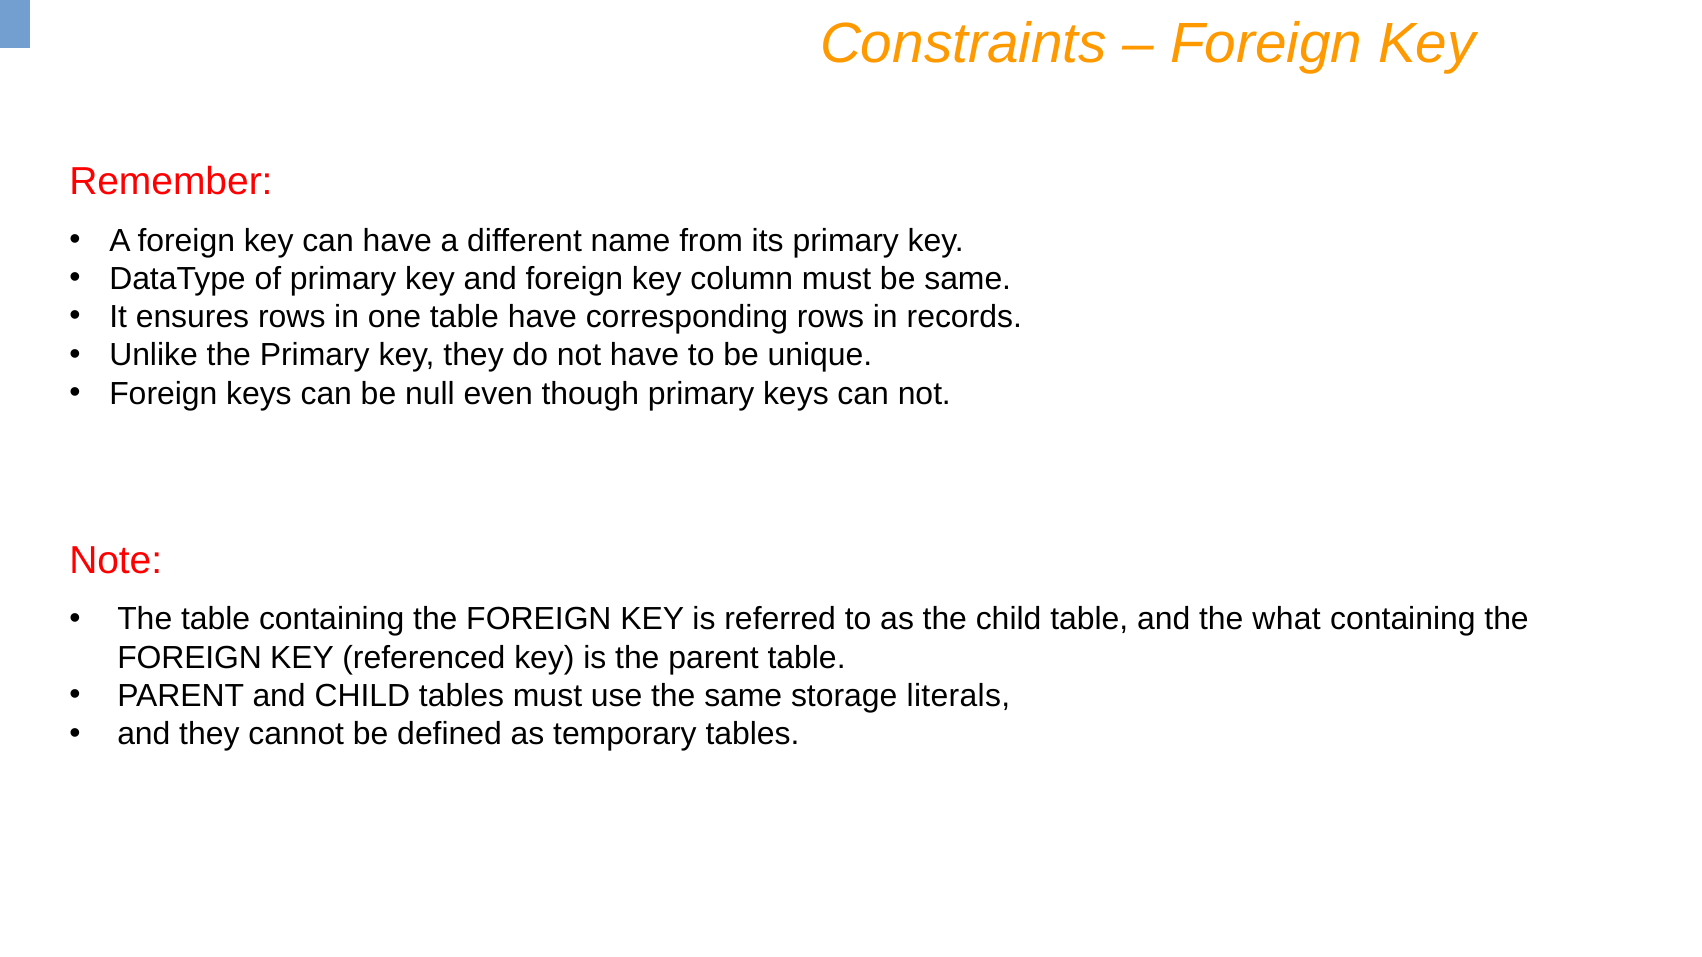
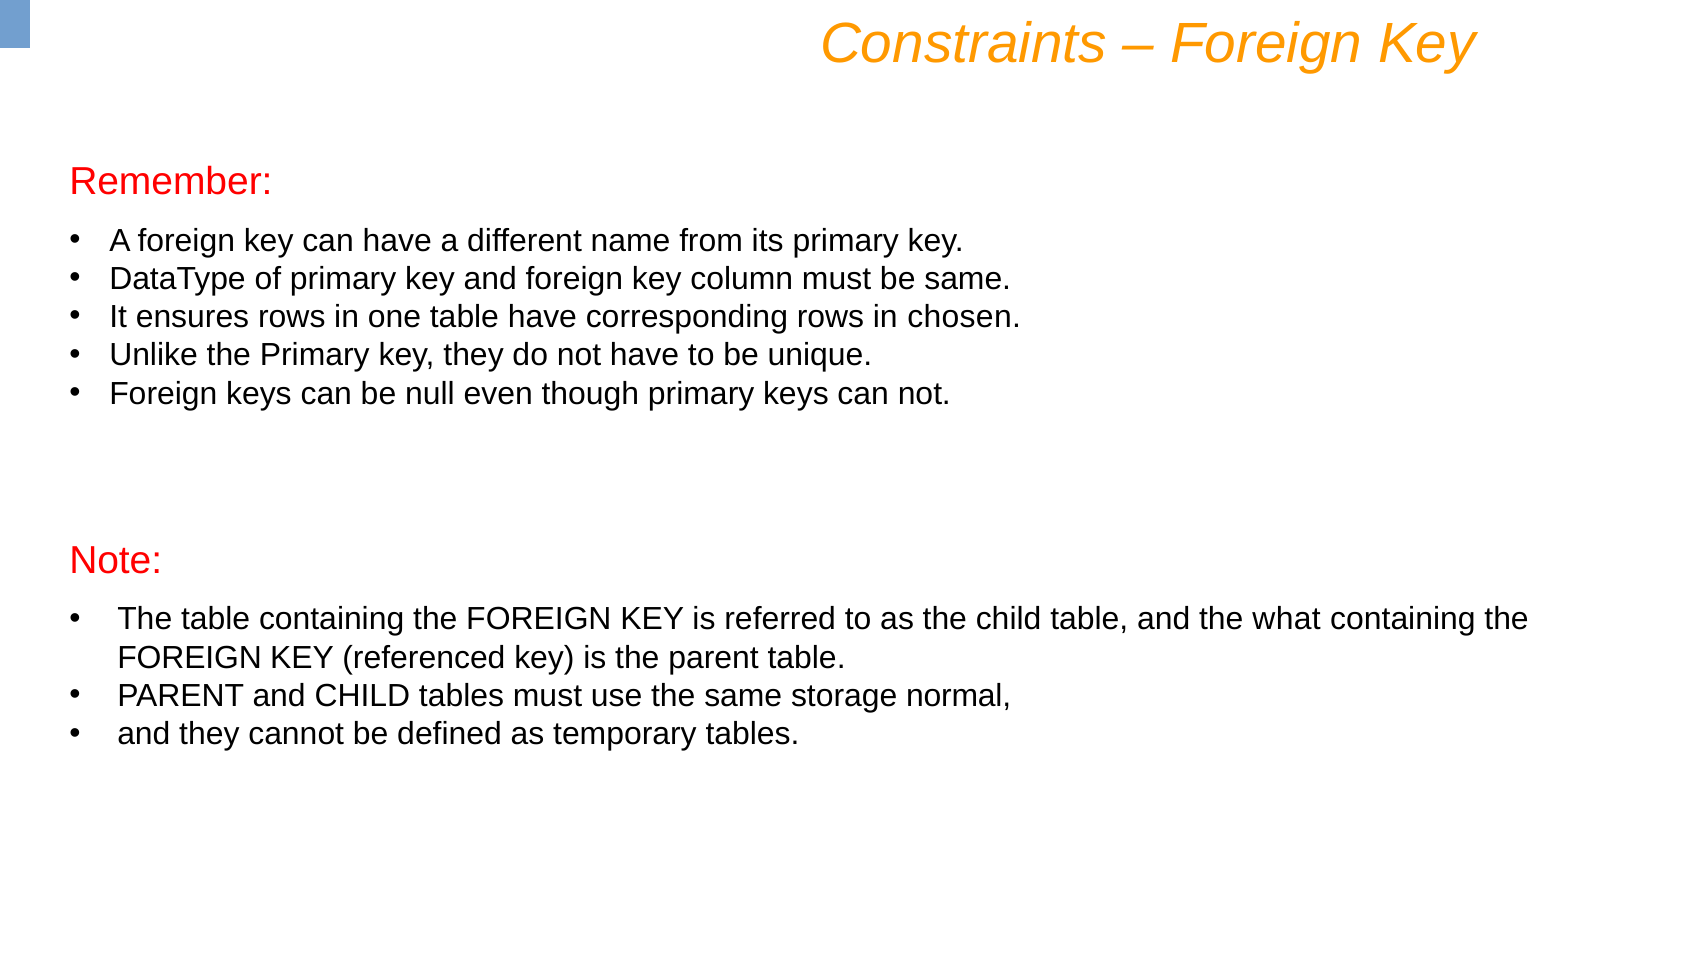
records: records -> chosen (964, 317)
literals: literals -> normal (959, 696)
